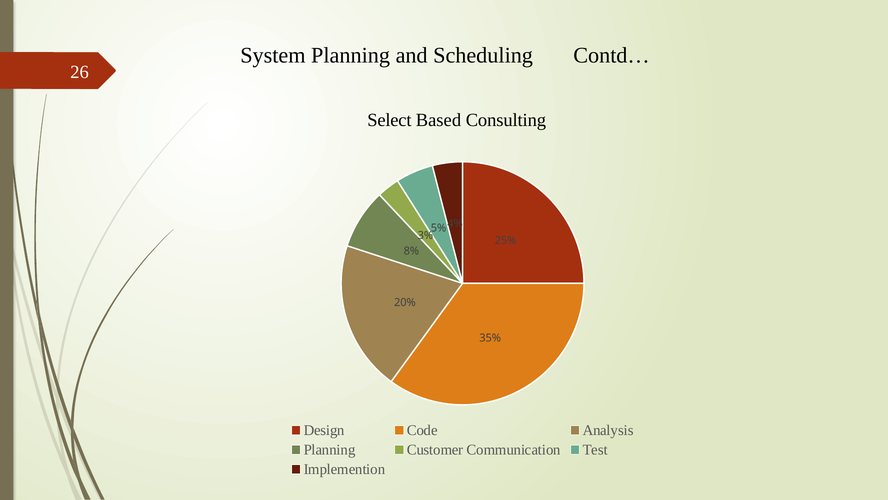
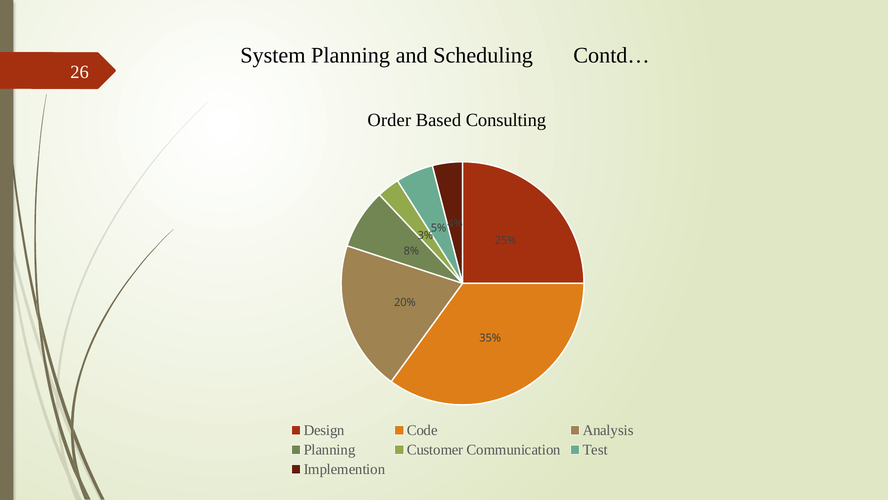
Select: Select -> Order (389, 120)
